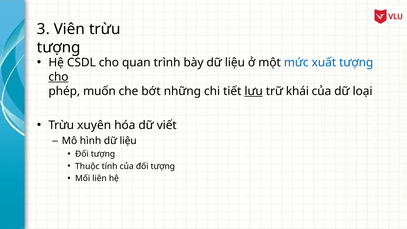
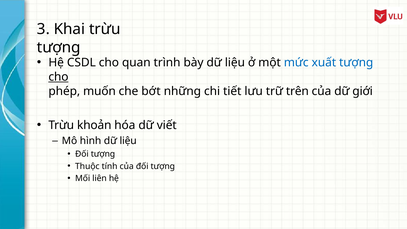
Viên: Viên -> Khai (69, 29)
lưu underline: present -> none (254, 91)
khái: khái -> trên (297, 91)
loại: loại -> giới (363, 91)
xuyên: xuyên -> khoản (94, 125)
